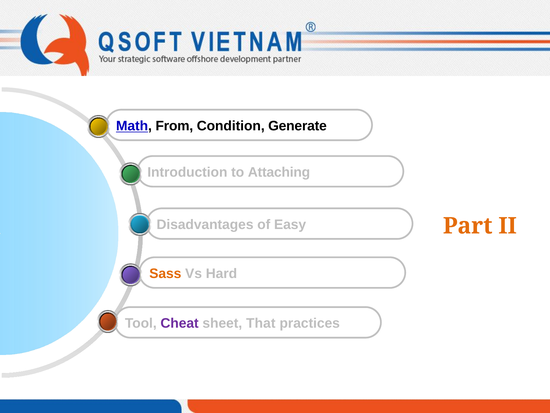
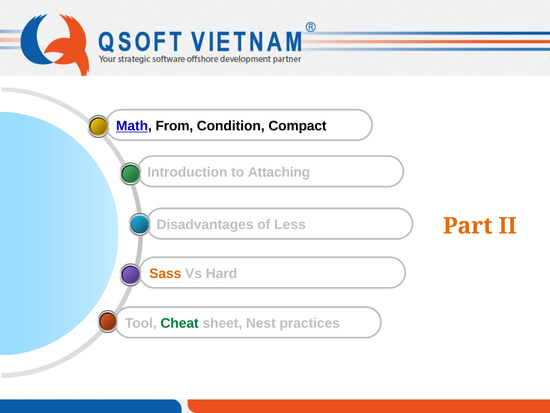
Generate: Generate -> Compact (297, 126)
Easy: Easy -> Less (290, 224)
Cheat colour: purple -> green (180, 323)
That: That -> Nest (261, 323)
